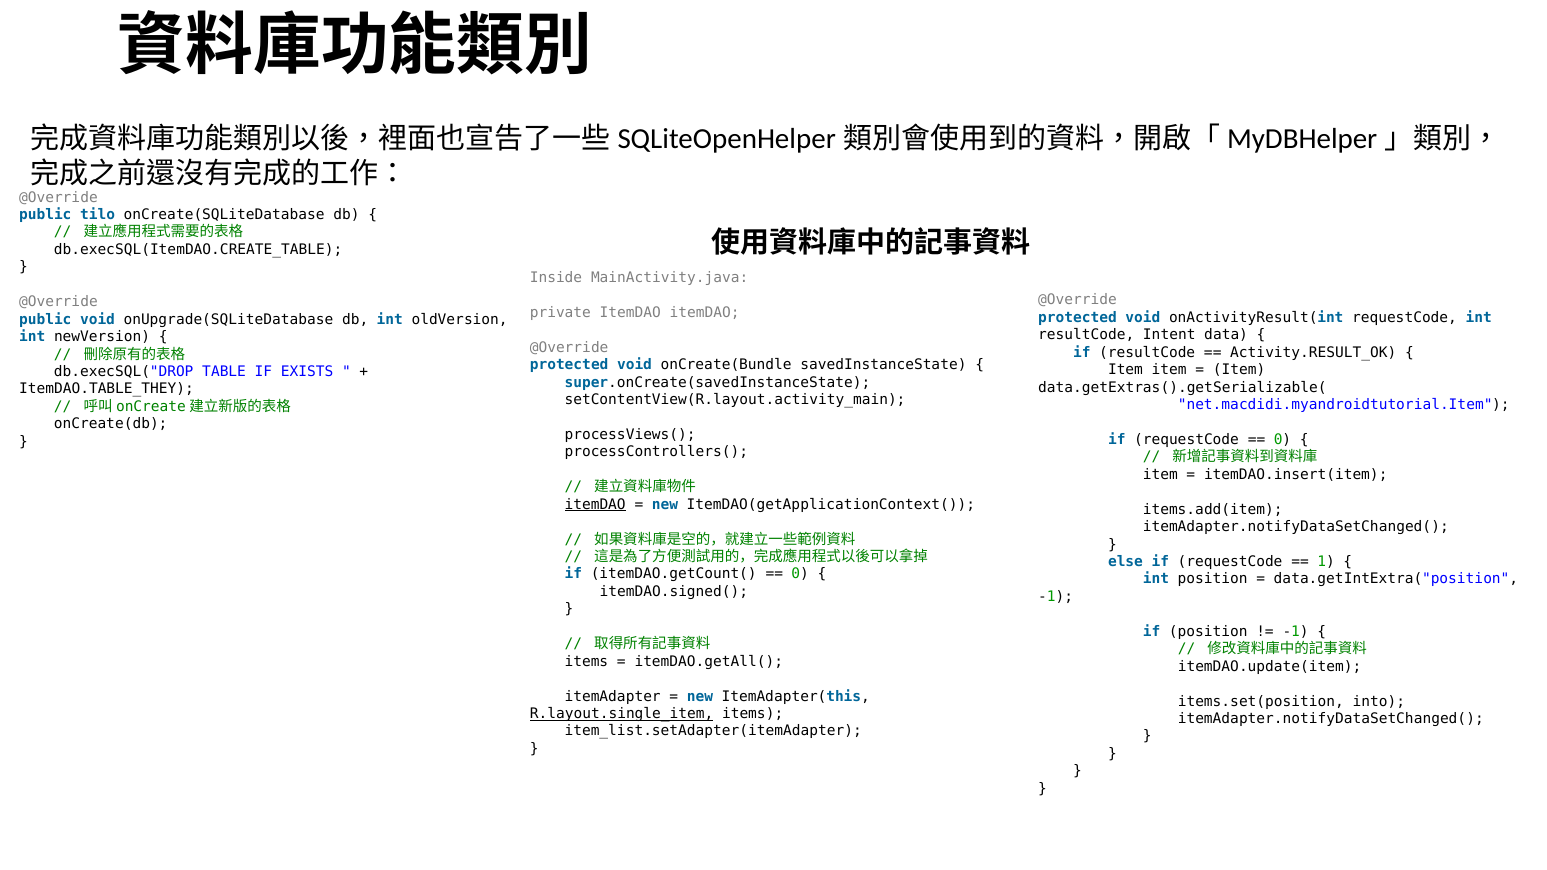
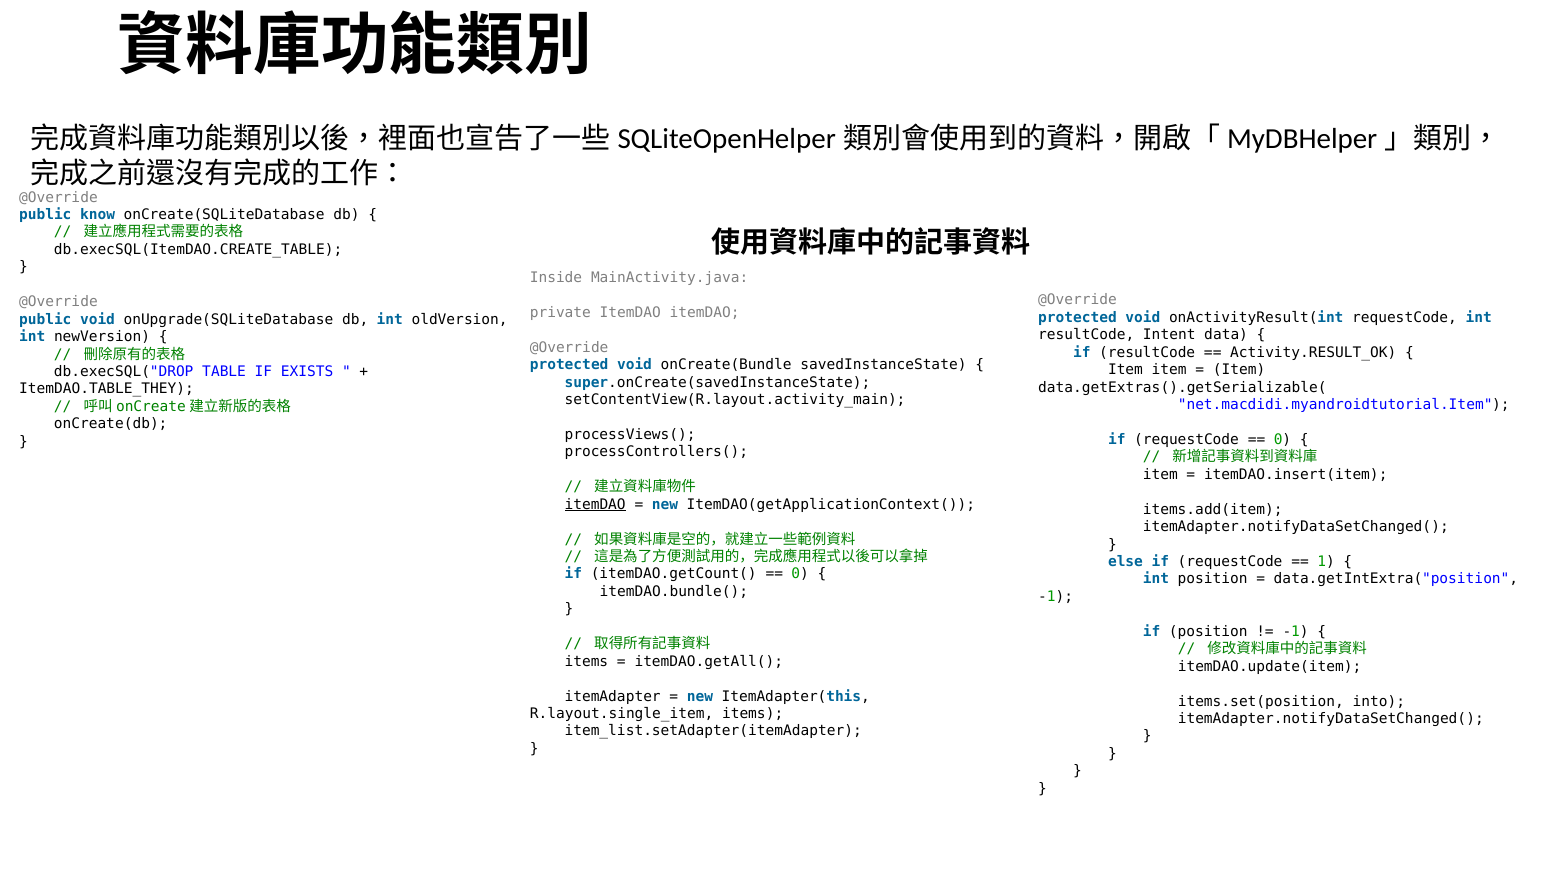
tilo: tilo -> know (98, 215)
itemDAO.signed(: itemDAO.signed( -> itemDAO.bundle( (674, 592)
R.layout.single_item underline: present -> none (622, 714)
